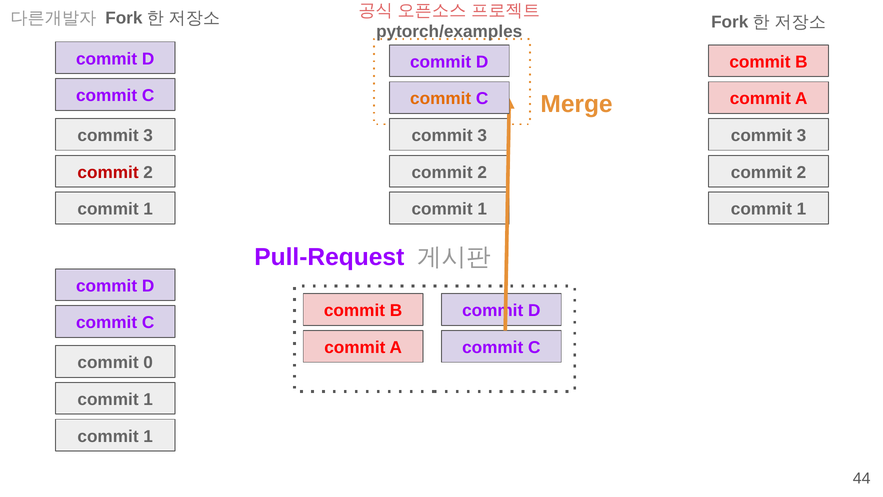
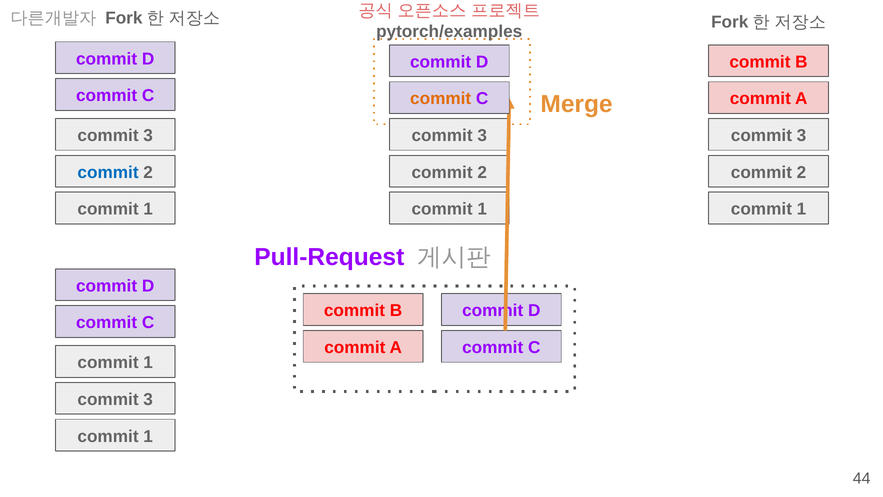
commit colour: red -> blue (108, 172)
0: 0 -> 1 (148, 362)
1: 1 -> 3 (148, 399)
